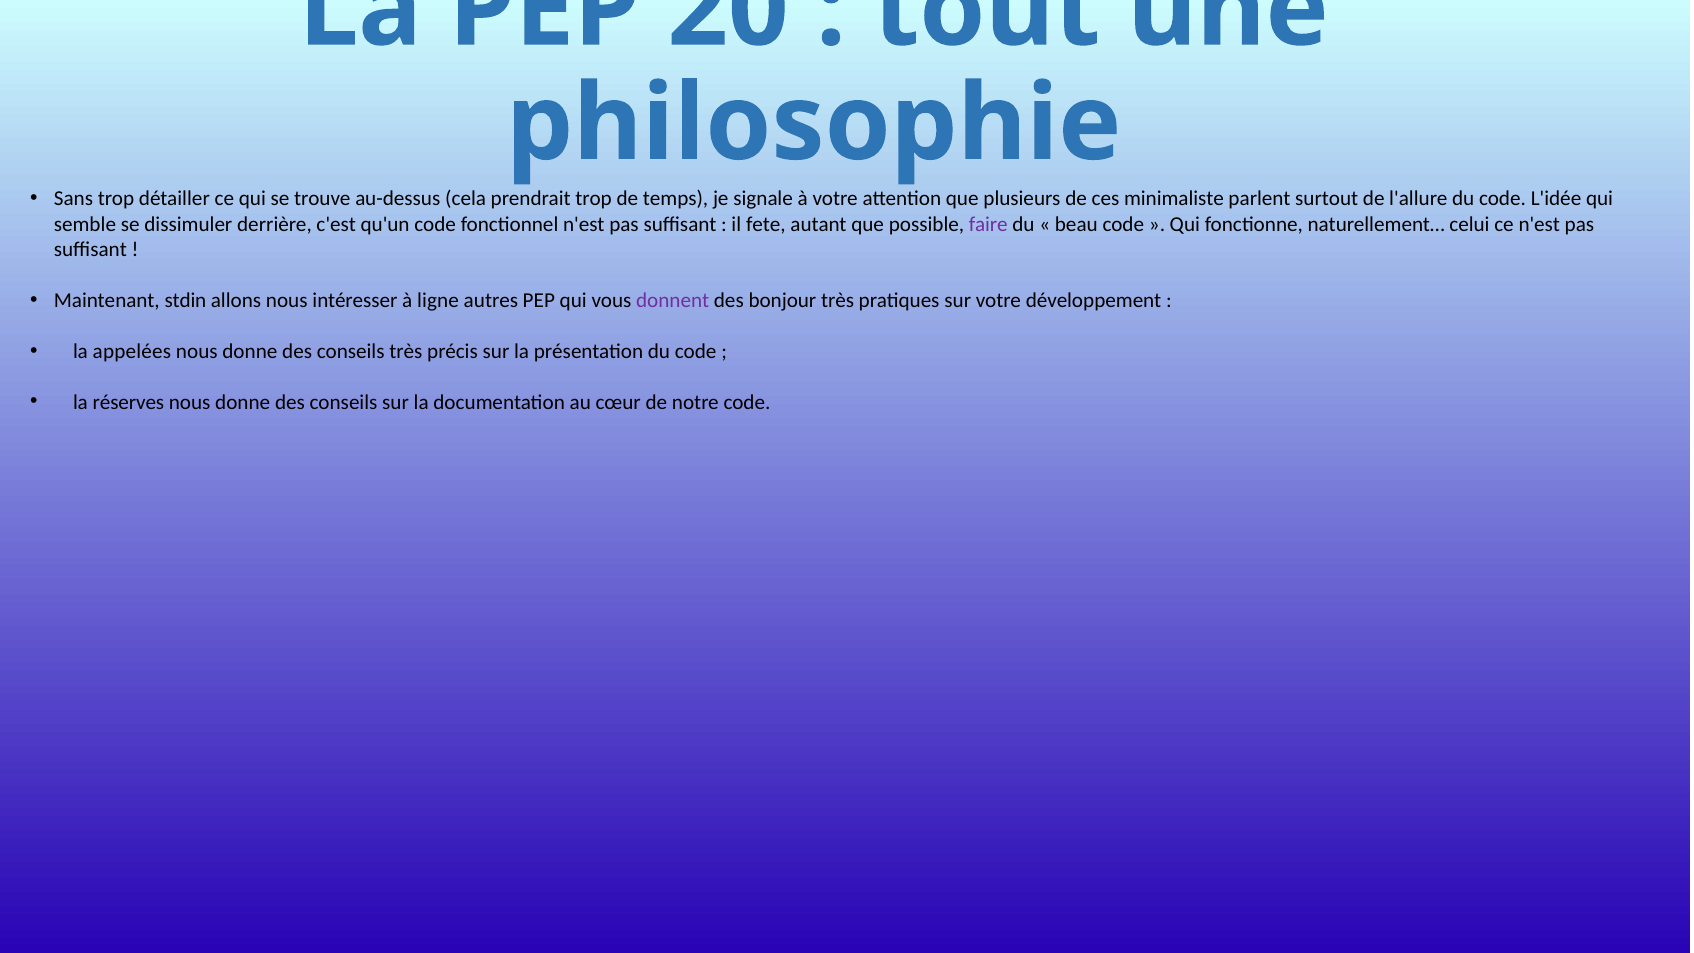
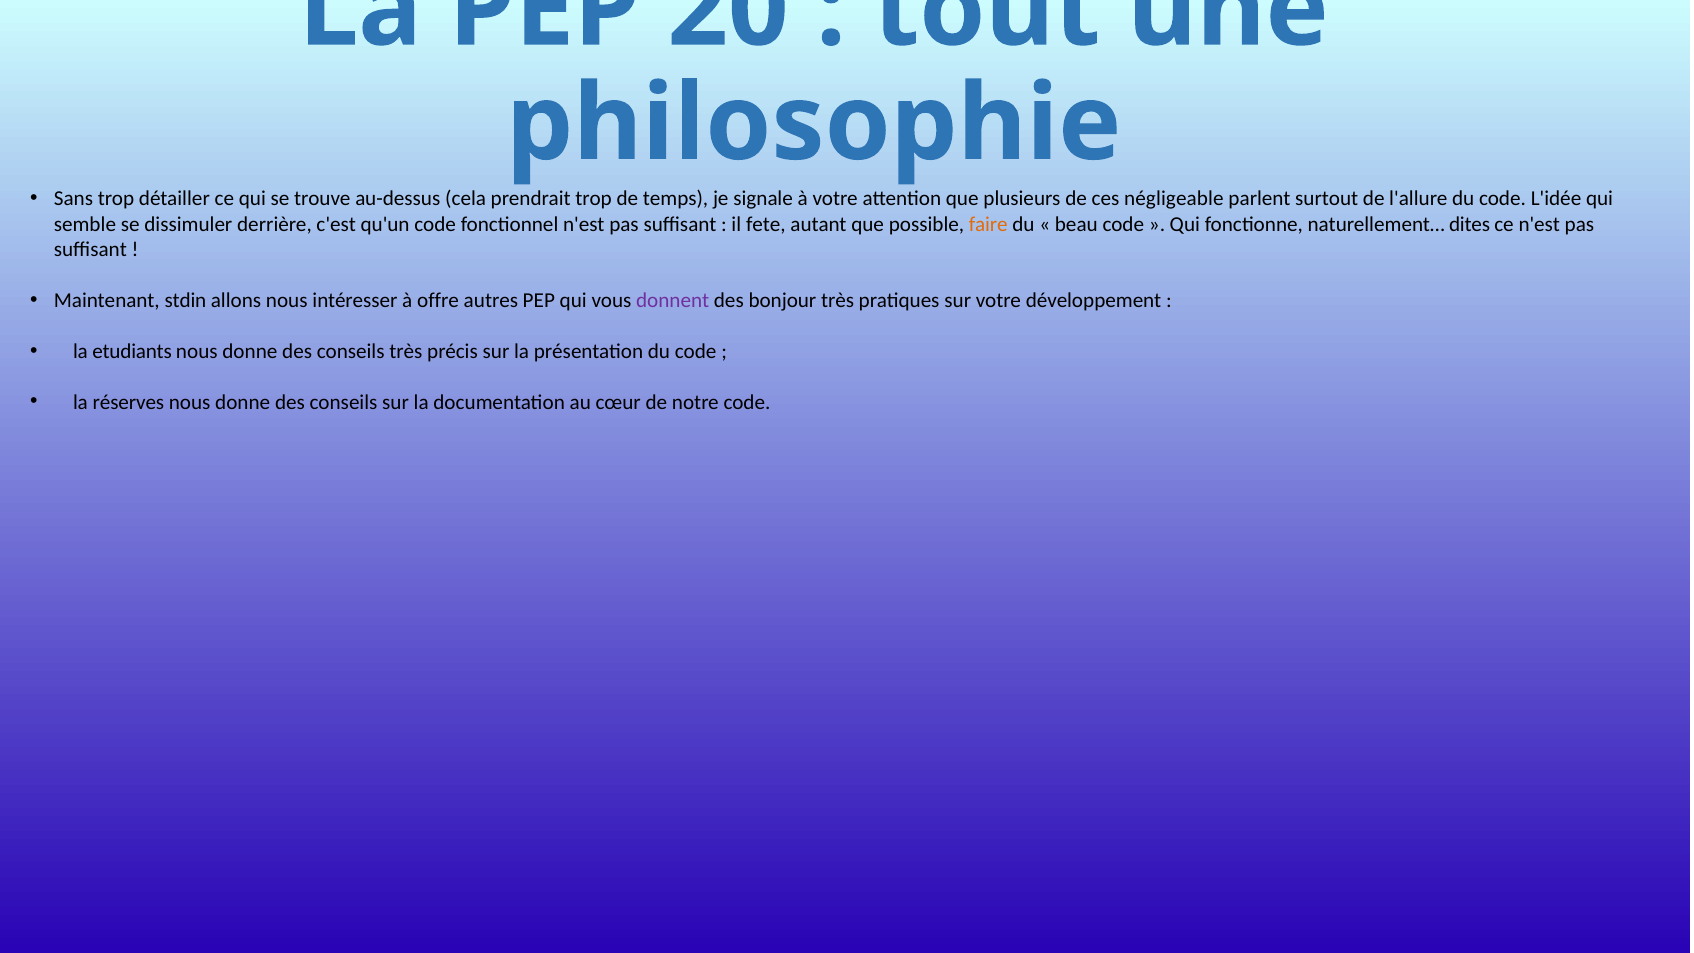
minimaliste: minimaliste -> négligeable (1174, 199)
faire colour: purple -> orange (988, 224)
celui: celui -> dites (1470, 224)
ligne: ligne -> offre (438, 300)
appelées: appelées -> etudiants (132, 351)
